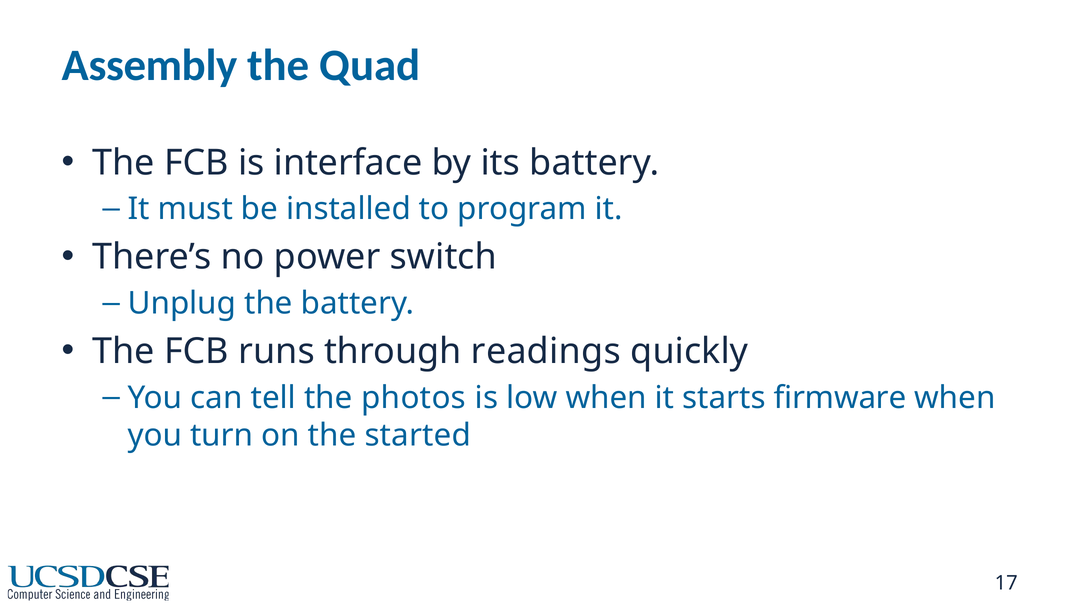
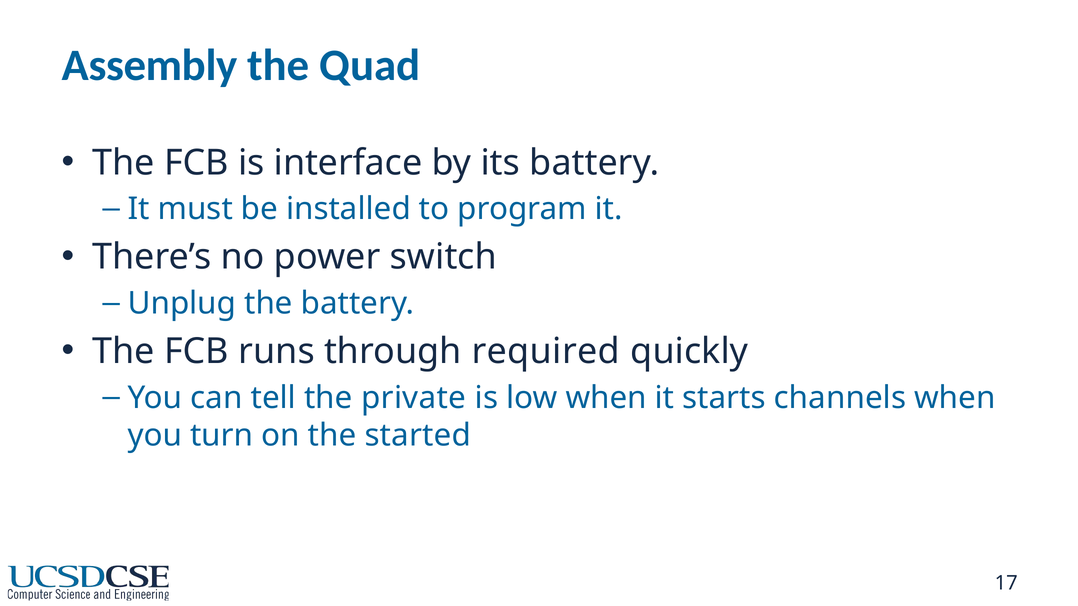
readings: readings -> required (546, 352)
photos: photos -> private (414, 398)
firmware: firmware -> channels (840, 398)
